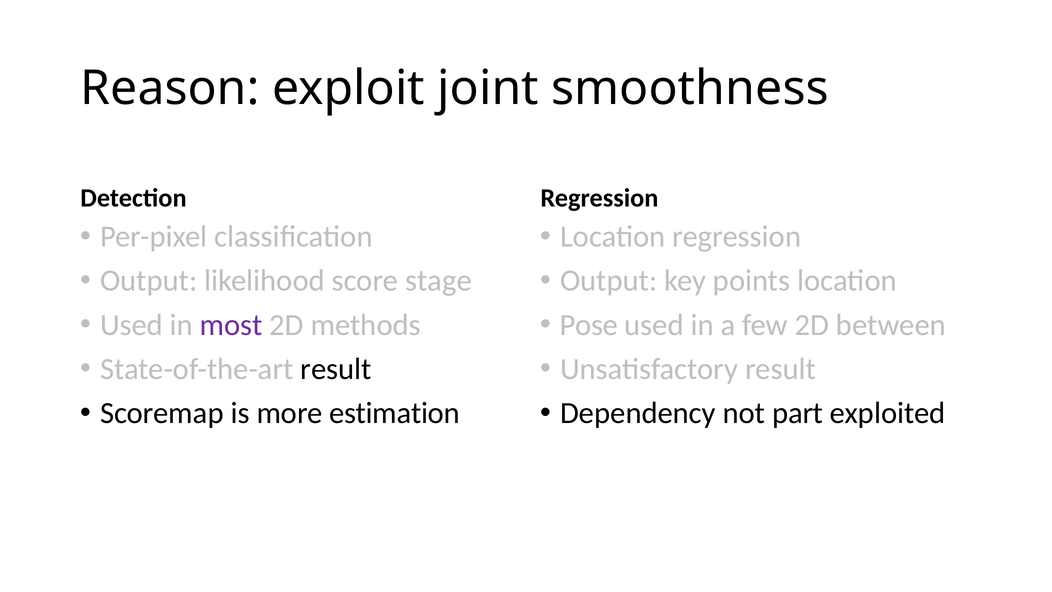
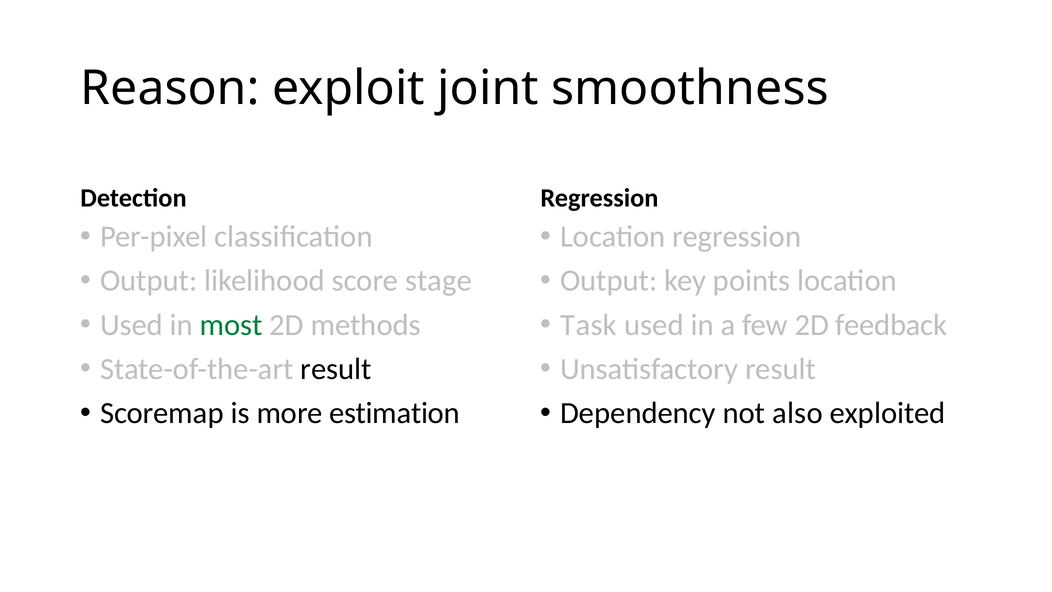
most colour: purple -> green (231, 325)
Pose: Pose -> Task (589, 325)
between: between -> feedback (891, 325)
part: part -> also (797, 413)
